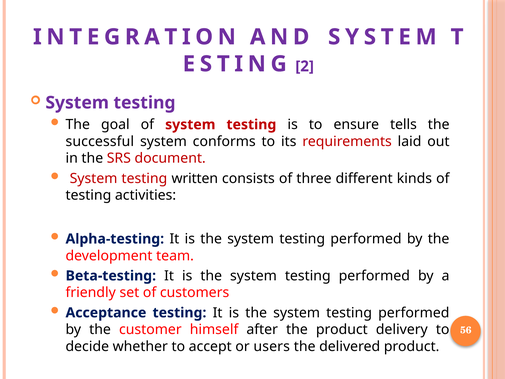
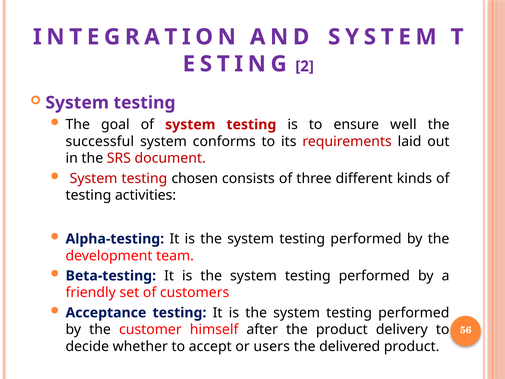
tells: tells -> well (403, 125)
written: written -> chosen (195, 178)
